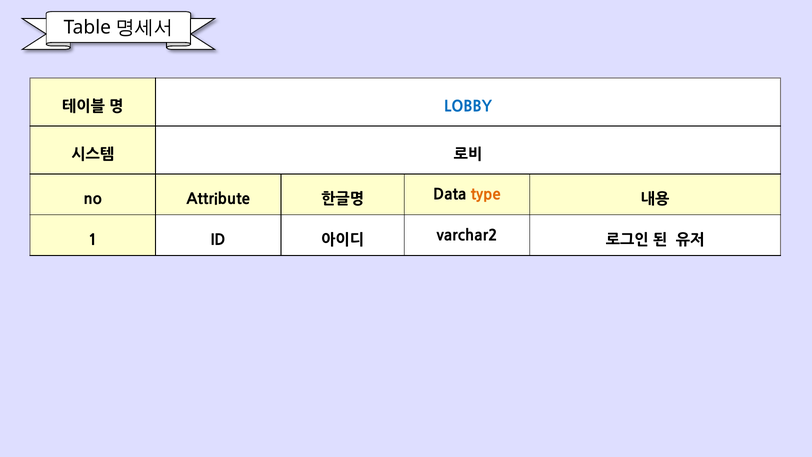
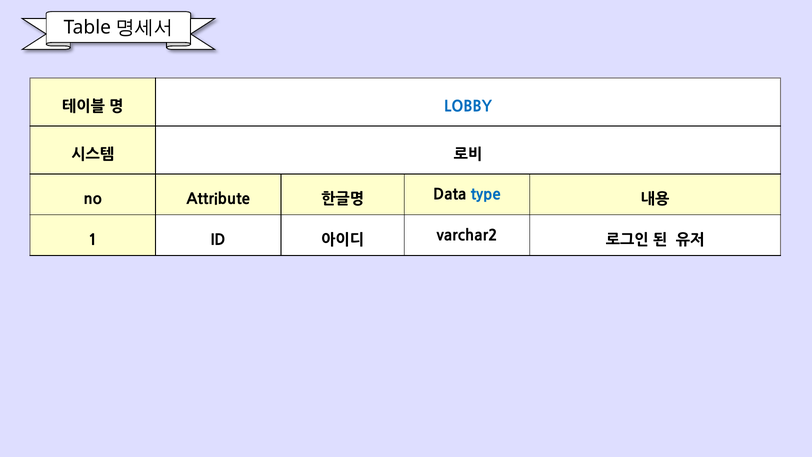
type colour: orange -> blue (486, 195)
